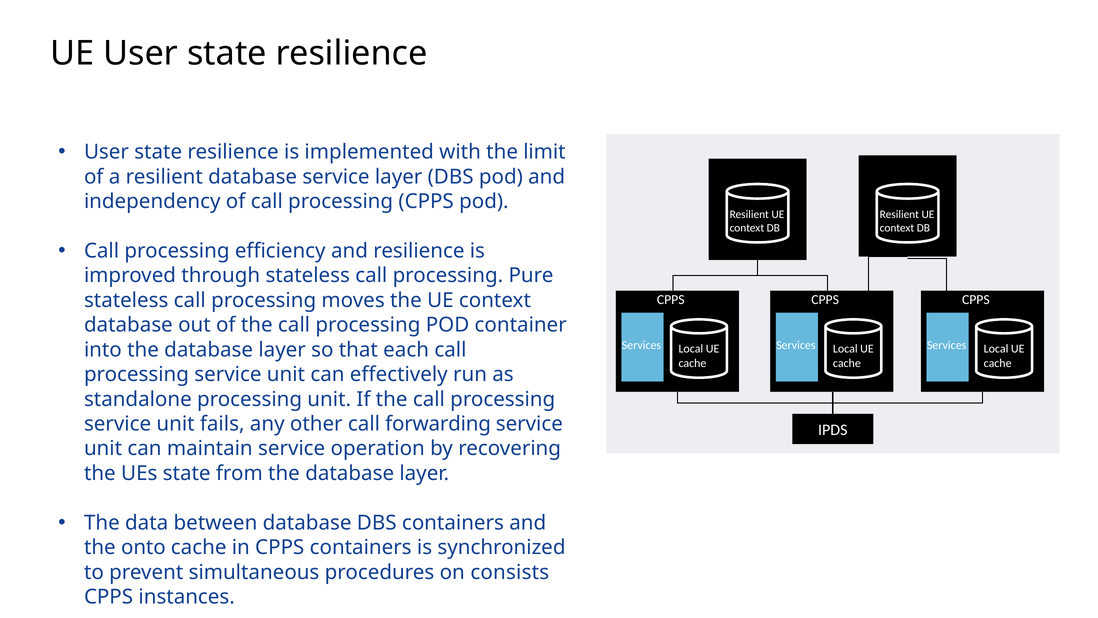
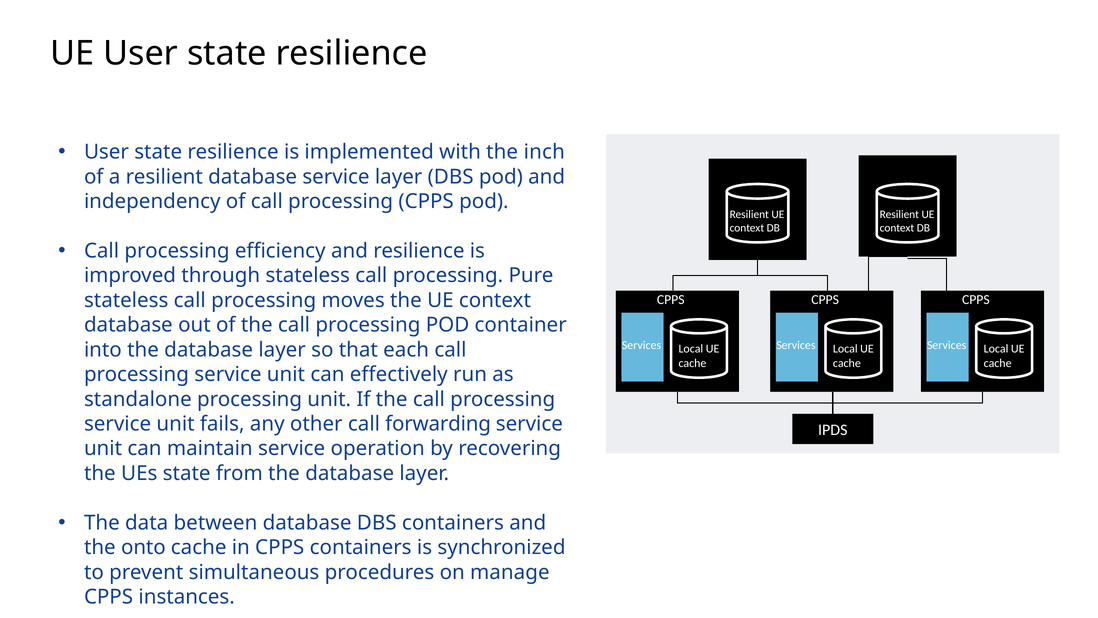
limit: limit -> inch (544, 152)
consists: consists -> manage (510, 572)
